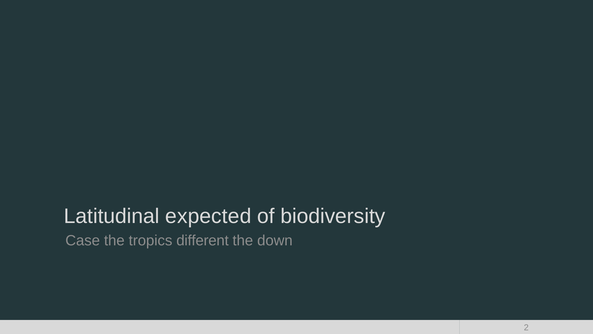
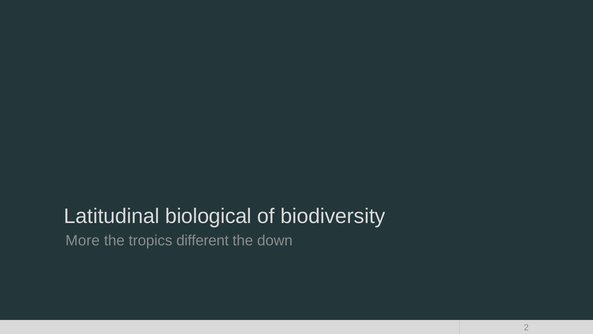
expected: expected -> biological (208, 216)
Case: Case -> More (83, 240)
